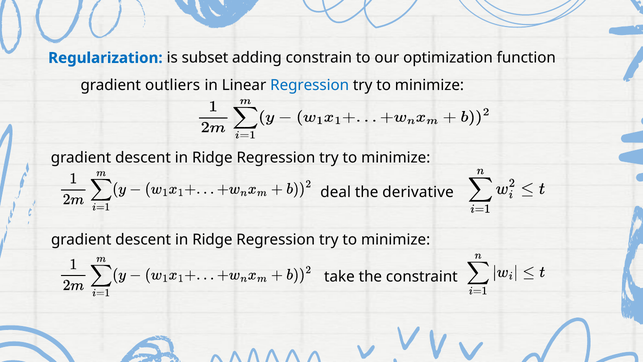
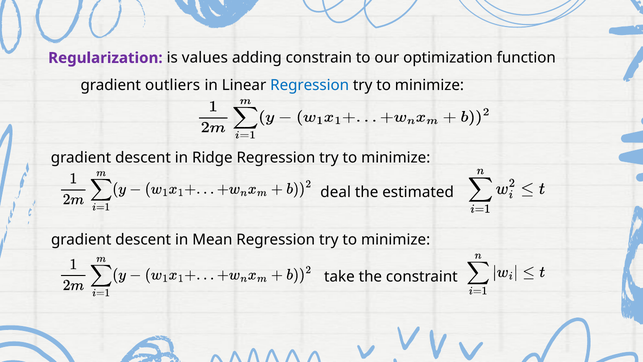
Regularization colour: blue -> purple (105, 58)
subset: subset -> values (205, 58)
derivative: derivative -> estimated (418, 192)
Ridge: Ridge -> Mean (212, 240)
